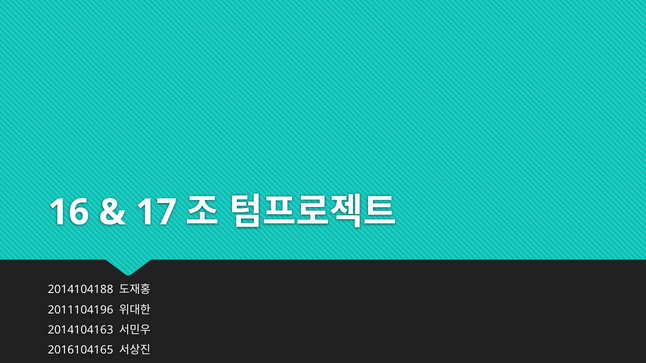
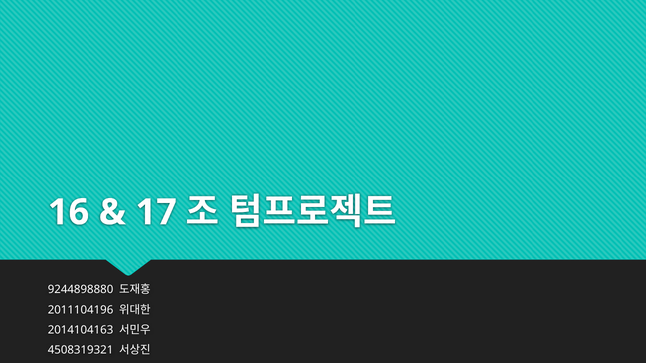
2014104188: 2014104188 -> 9244898880 (81, 290)
2016104165: 2016104165 -> 4508319321 (81, 350)
